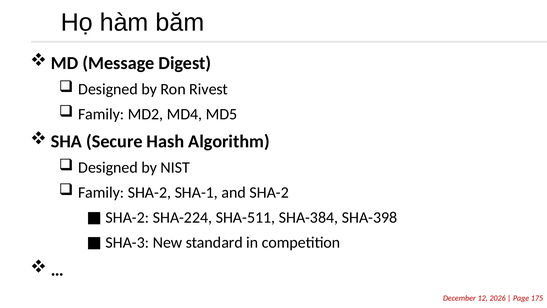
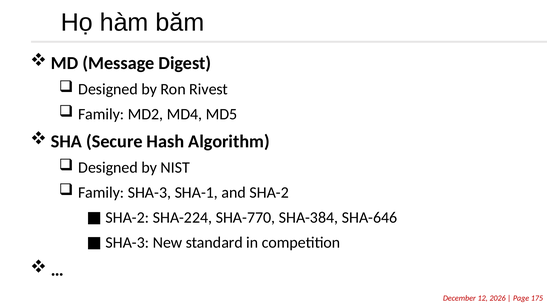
Family SHA-2: SHA-2 -> SHA-3 (149, 192)
SHA-511: SHA-511 -> SHA-770 (245, 217)
SHA-398: SHA-398 -> SHA-646 (370, 217)
